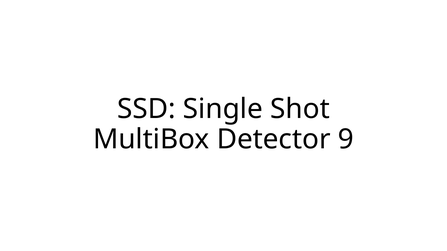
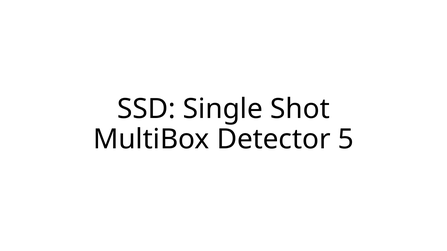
9: 9 -> 5 (346, 139)
